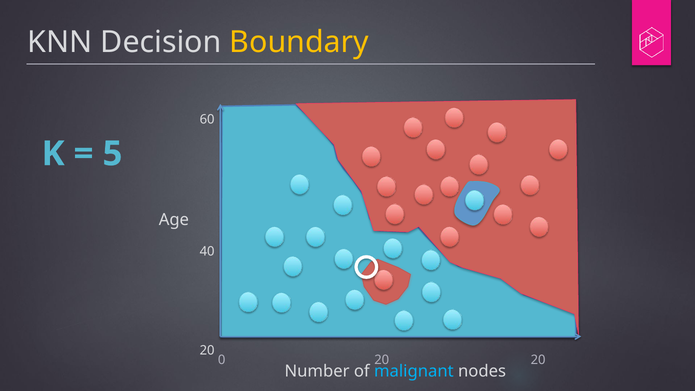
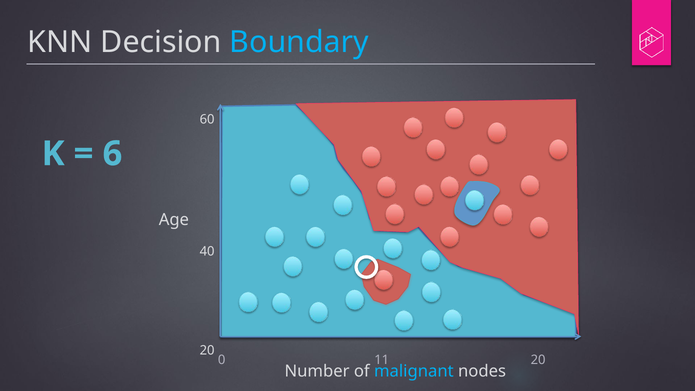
Boundary colour: yellow -> light blue (299, 42)
5: 5 -> 6 (112, 154)
0 20: 20 -> 11 (382, 360)
